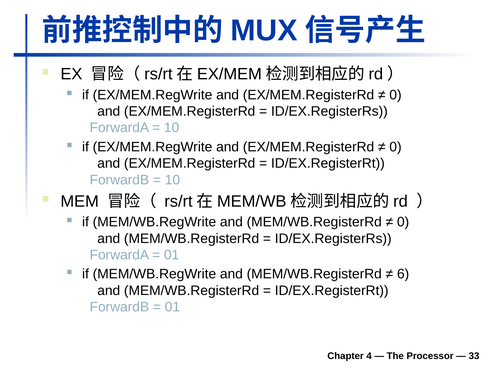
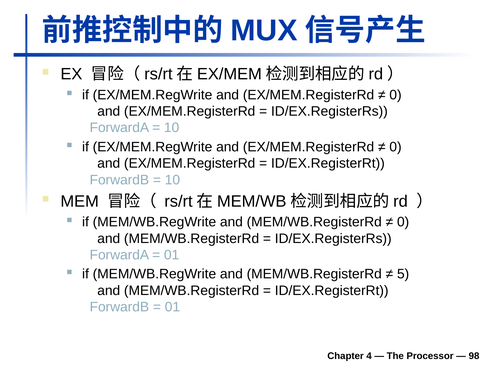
6: 6 -> 5 (403, 275)
33: 33 -> 98 (474, 357)
